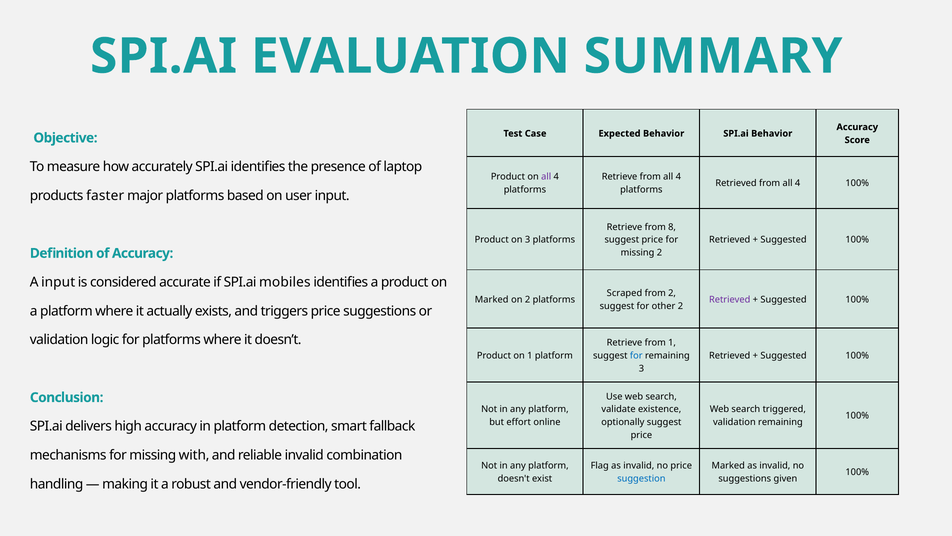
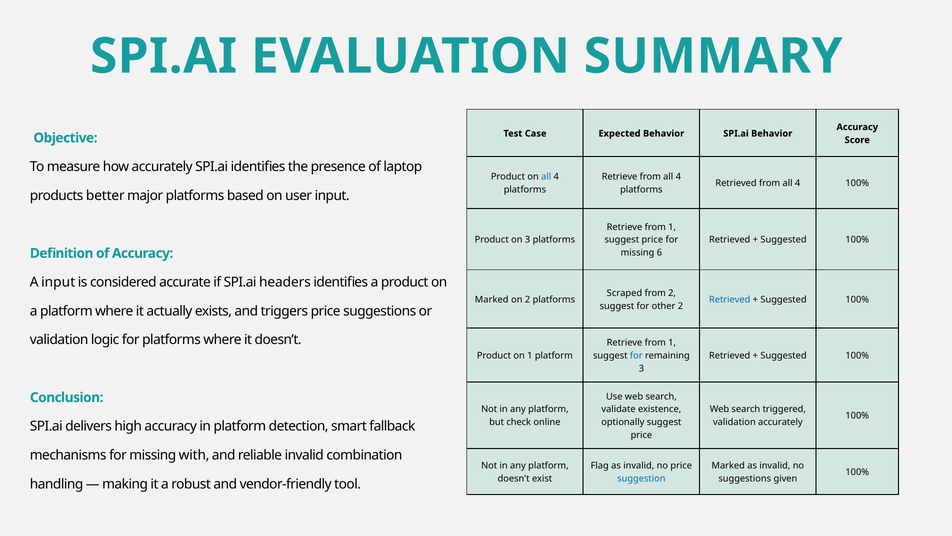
all colour: purple -> blue (546, 177)
faster: faster -> better (105, 195)
8: 8 -> 1 (672, 227)
missing 2: 2 -> 6 (659, 253)
mobiles: mobiles -> headers (285, 282)
Retrieved colour: purple -> blue (730, 299)
effort: effort -> check (519, 422)
validation remaining: remaining -> accurately (780, 422)
